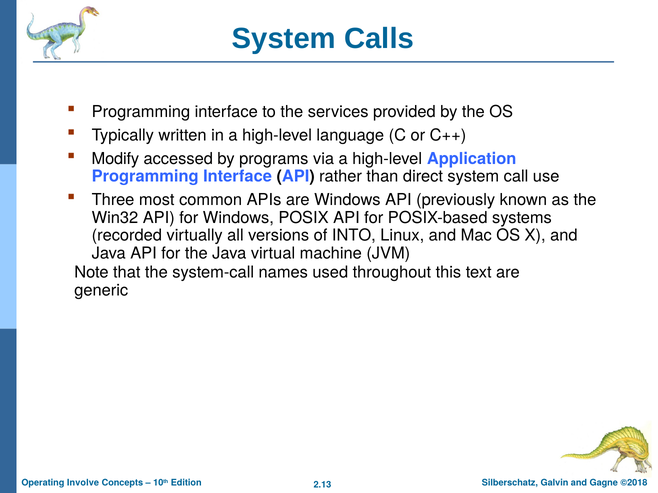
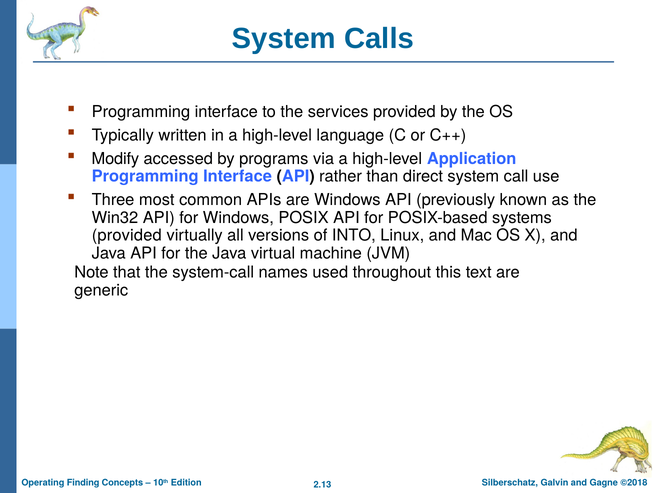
recorded: recorded -> provided (127, 236)
Involve: Involve -> Finding (83, 483)
